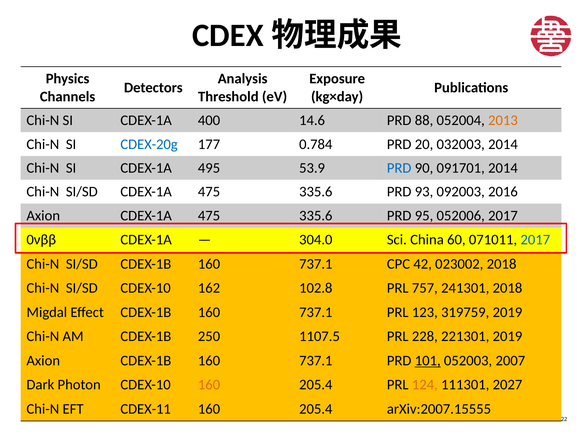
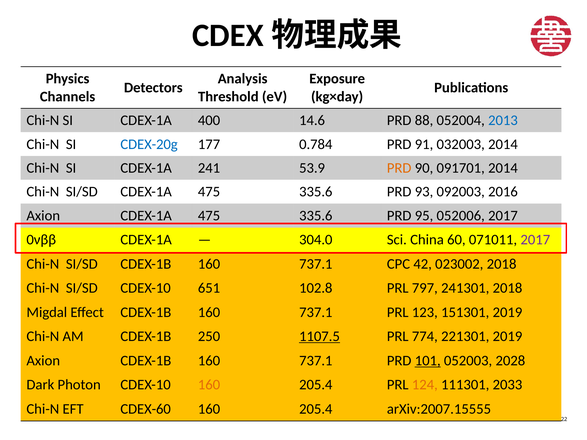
2013 colour: orange -> blue (503, 121)
20: 20 -> 91 (424, 144)
495: 495 -> 241 (209, 168)
PRD colour: blue -> orange (399, 168)
2017 colour: blue -> purple (535, 240)
162: 162 -> 651 (209, 288)
757: 757 -> 797 (425, 288)
319759: 319759 -> 151301 (465, 312)
1107.5 underline: none -> present (319, 337)
228: 228 -> 774 (425, 337)
2007: 2007 -> 2028 (510, 361)
2027: 2027 -> 2033 (507, 385)
CDEX-11: CDEX-11 -> CDEX-60 (146, 409)
